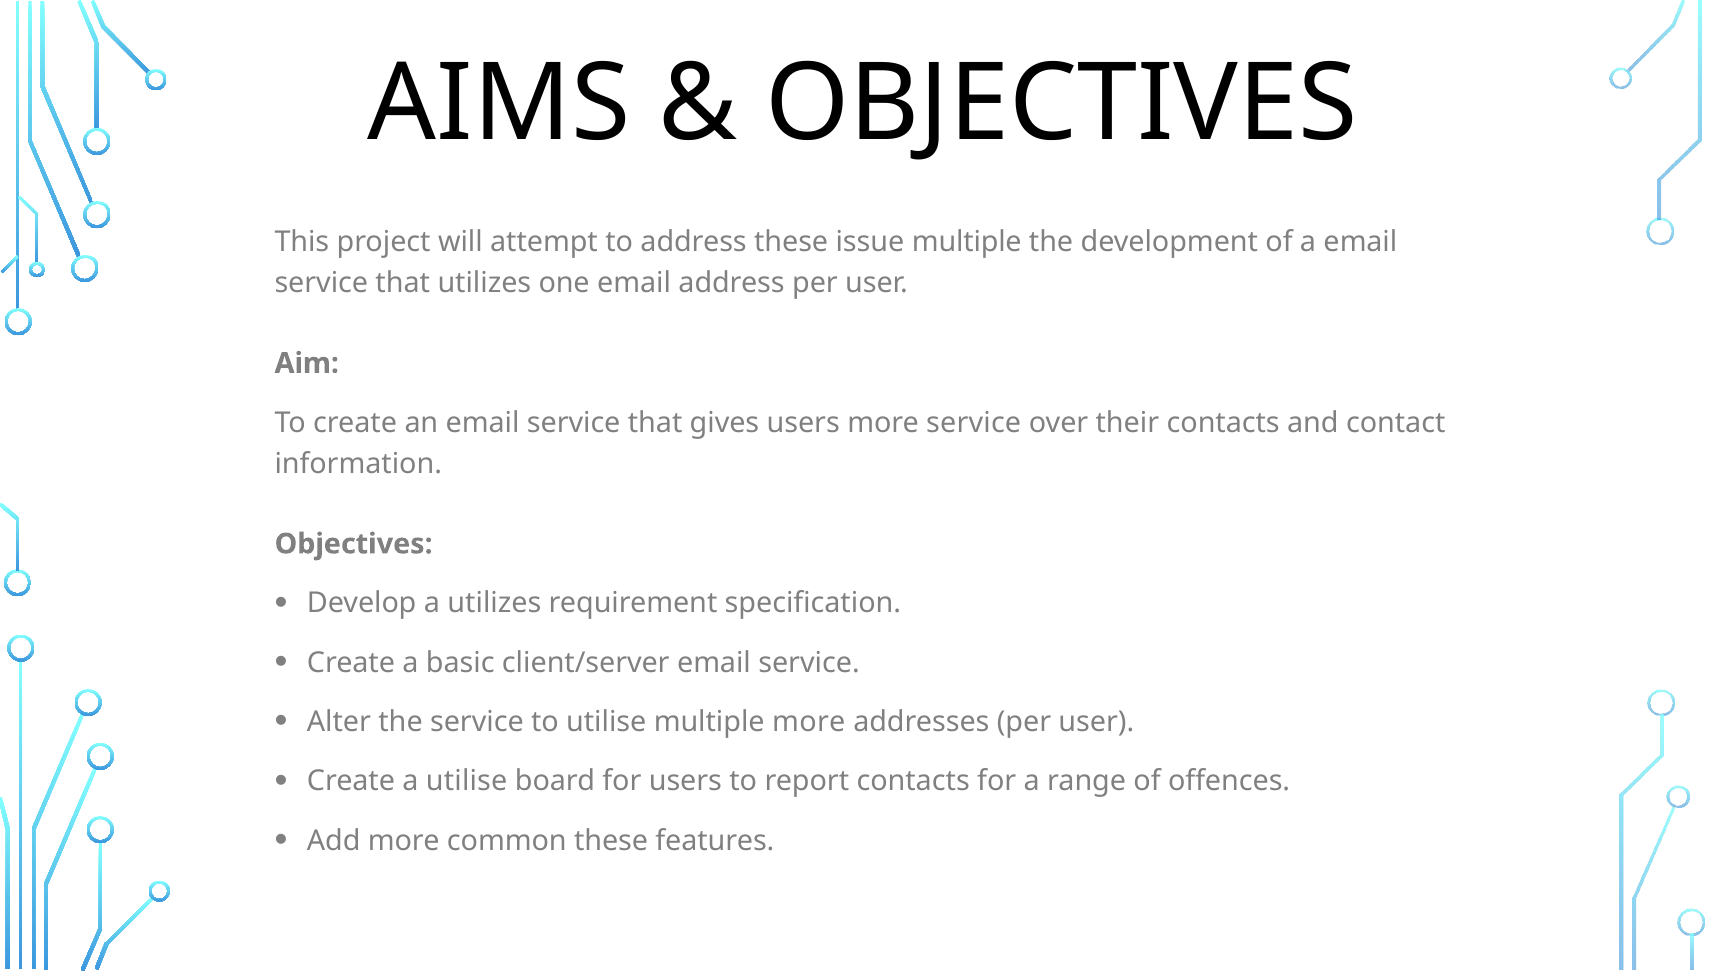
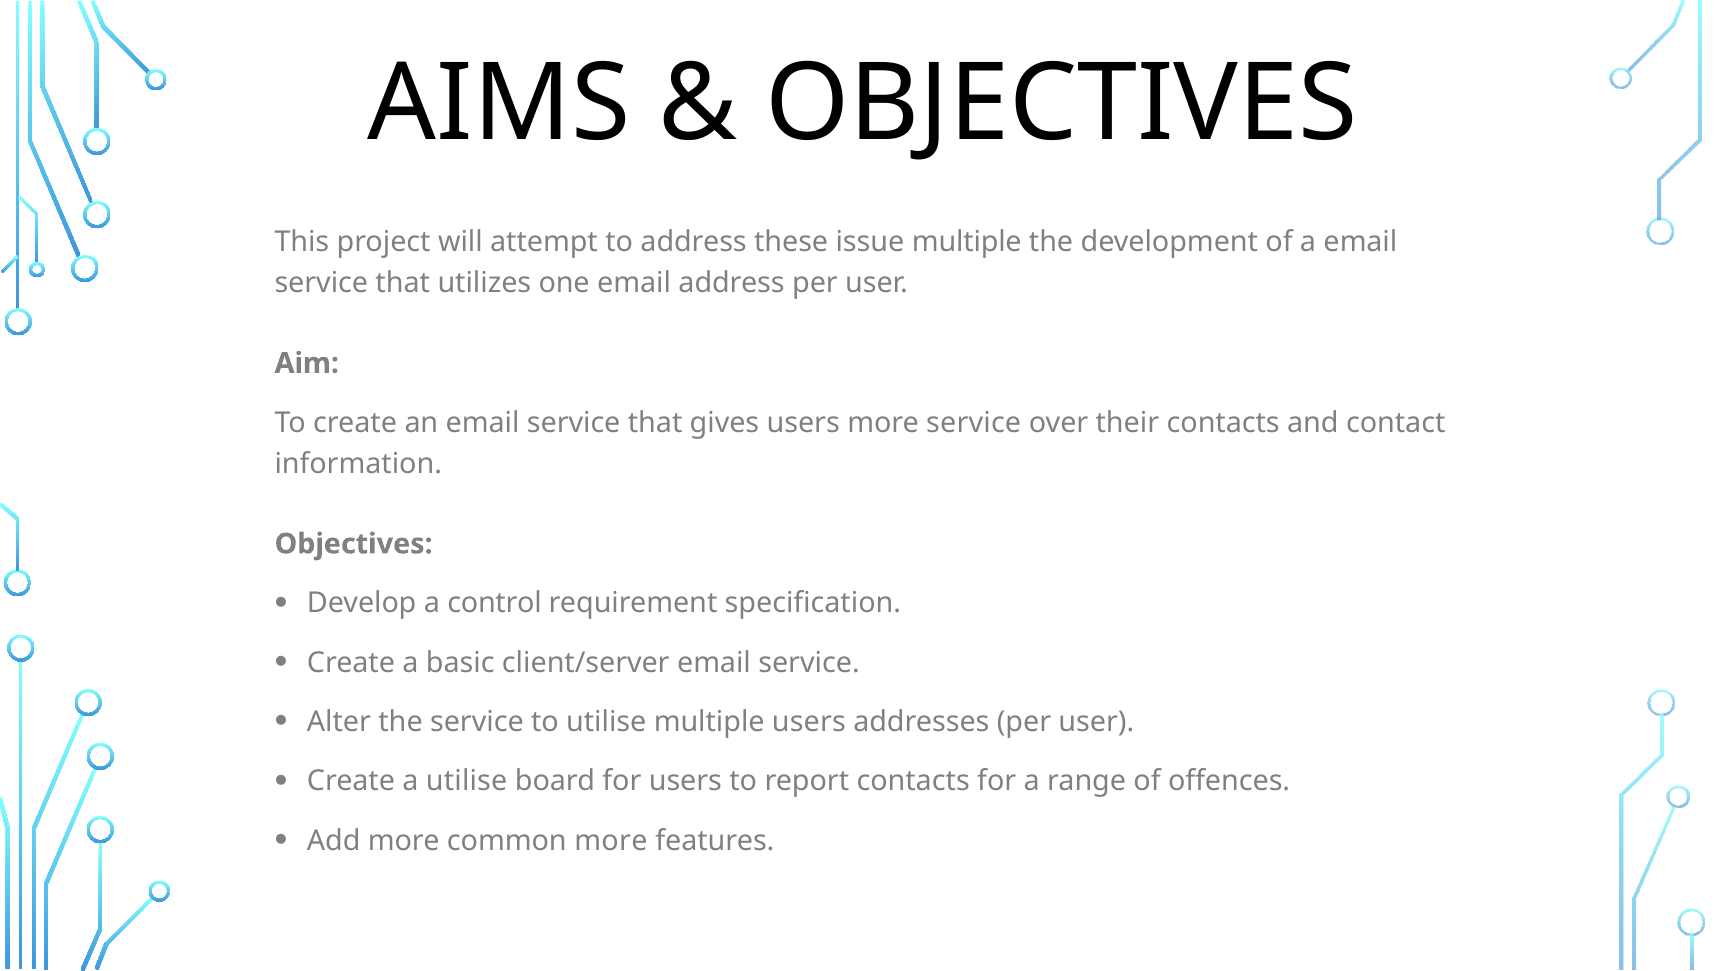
a utilizes: utilizes -> control (495, 603)
multiple more: more -> users (809, 722)
common these: these -> more (611, 841)
